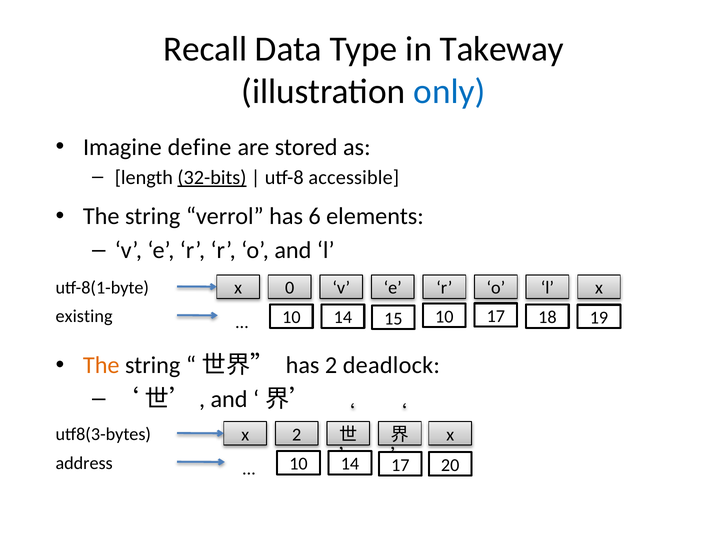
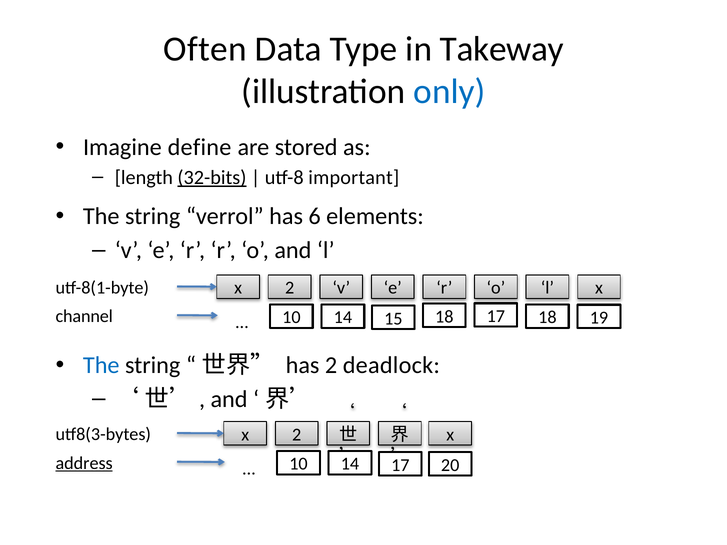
Recall: Recall -> Often (205, 49)
accessible: accessible -> important (354, 178)
0: 0 -> 2 (290, 288)
existing: existing -> channel (84, 317)
15 10: 10 -> 18 (444, 317)
The colour: orange -> blue (101, 366)
address underline: none -> present (84, 463)
